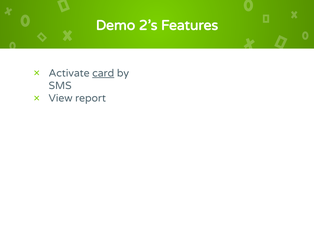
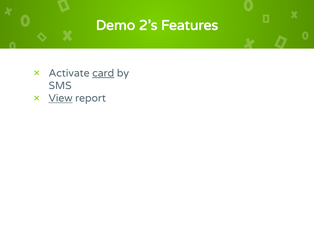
View underline: none -> present (61, 98)
